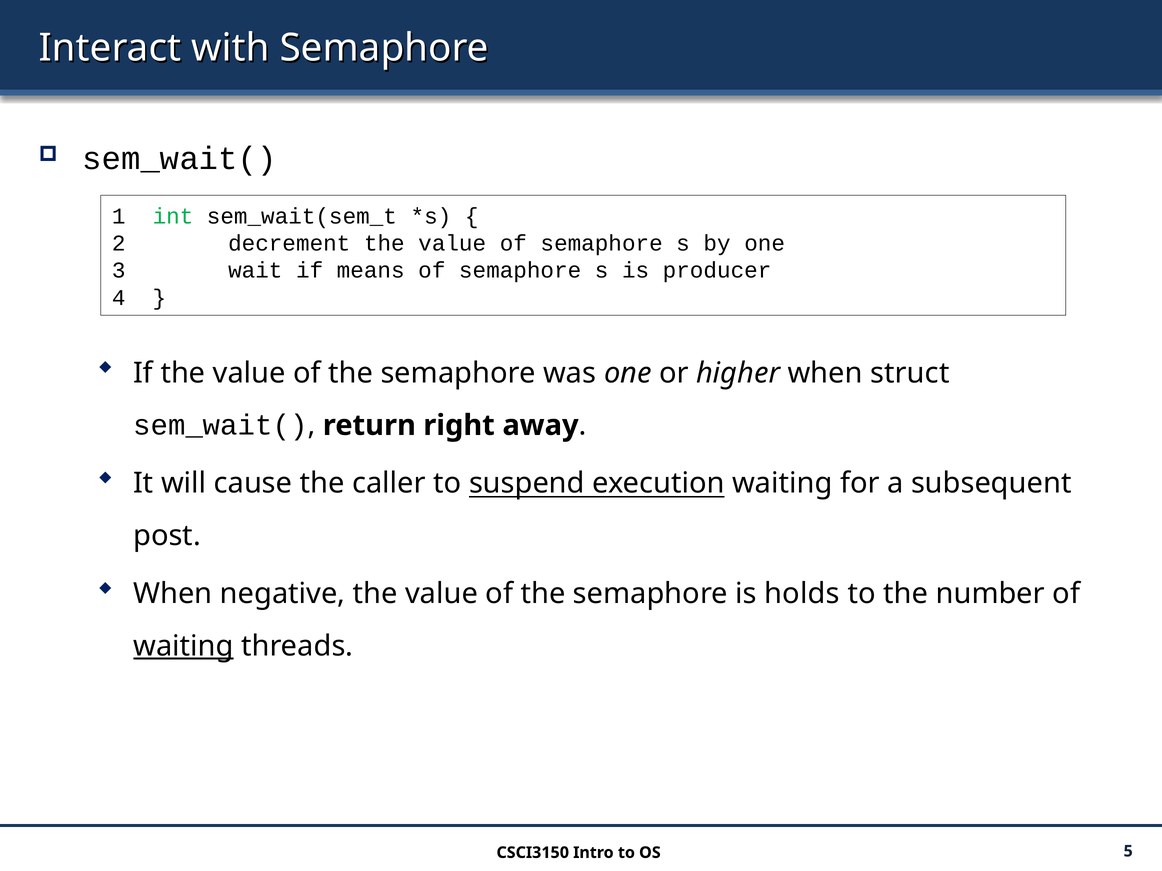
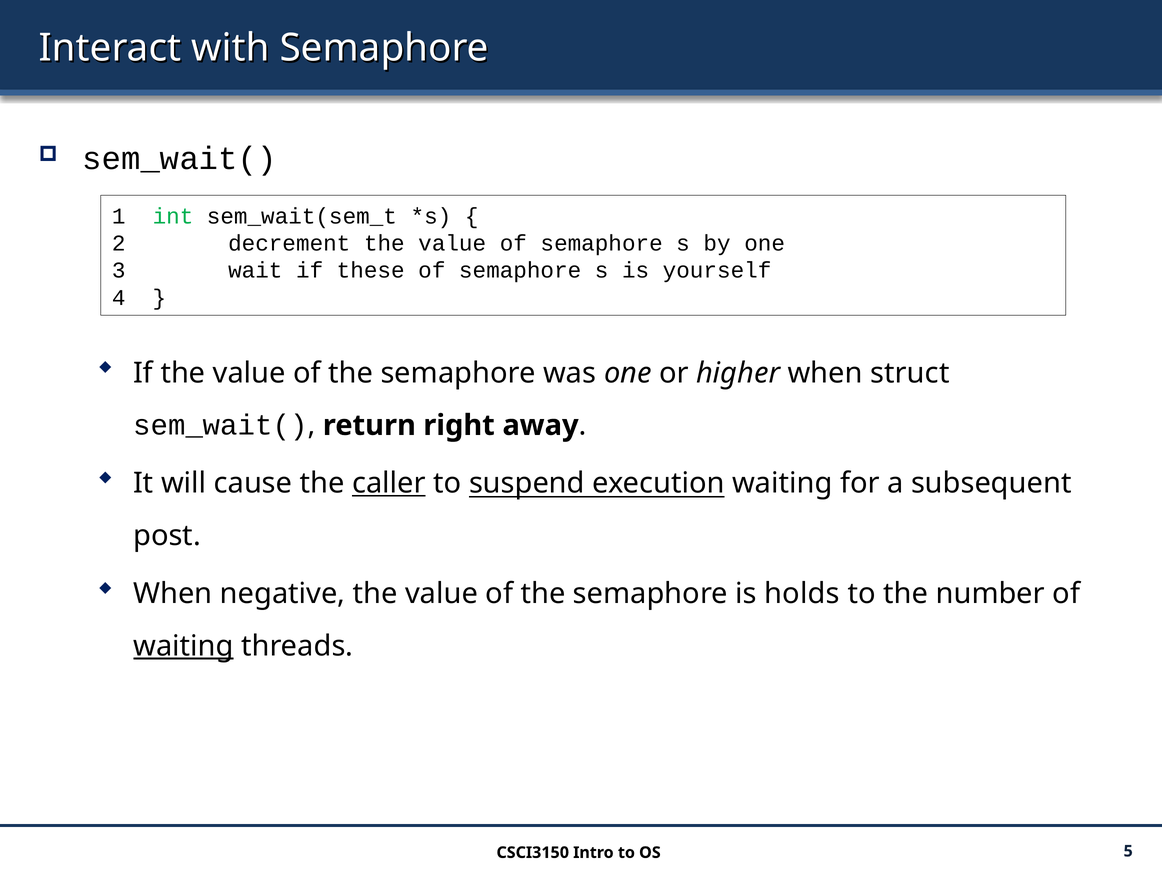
means: means -> these (371, 271)
producer: producer -> yourself (717, 271)
caller underline: none -> present (389, 484)
